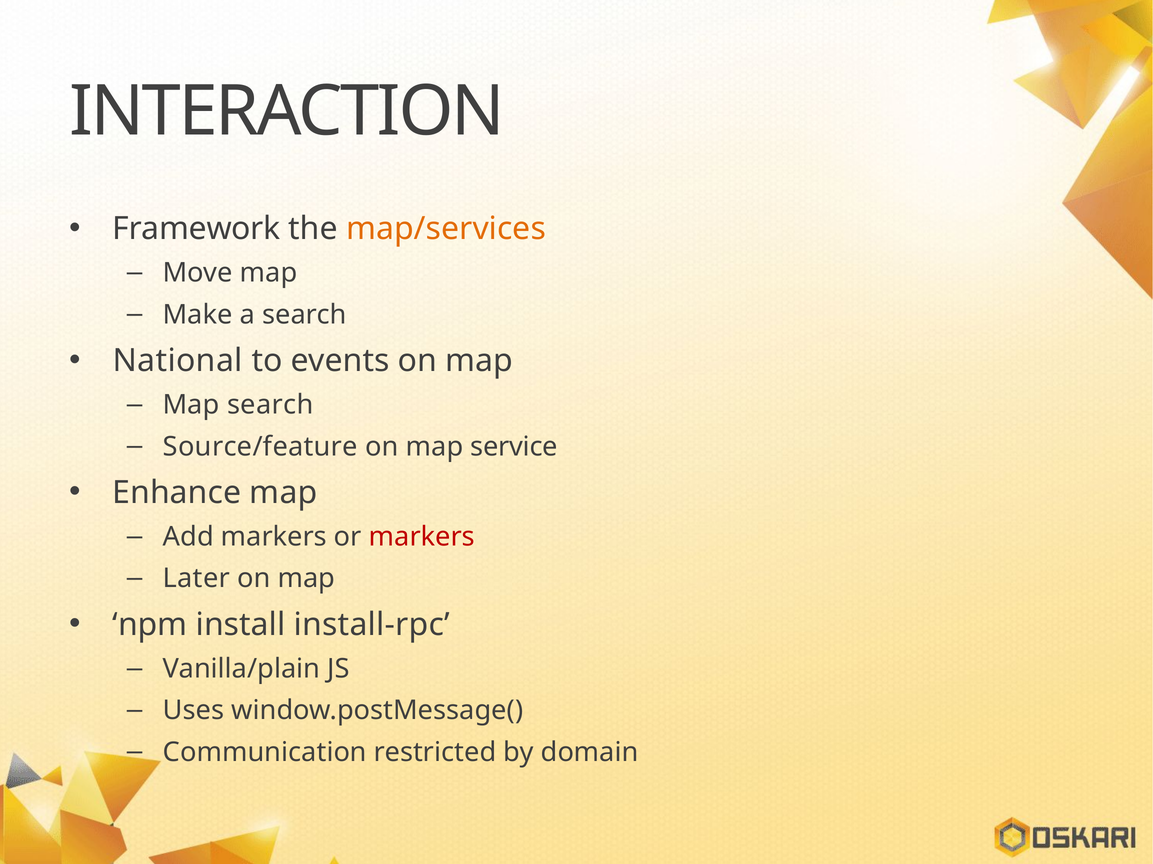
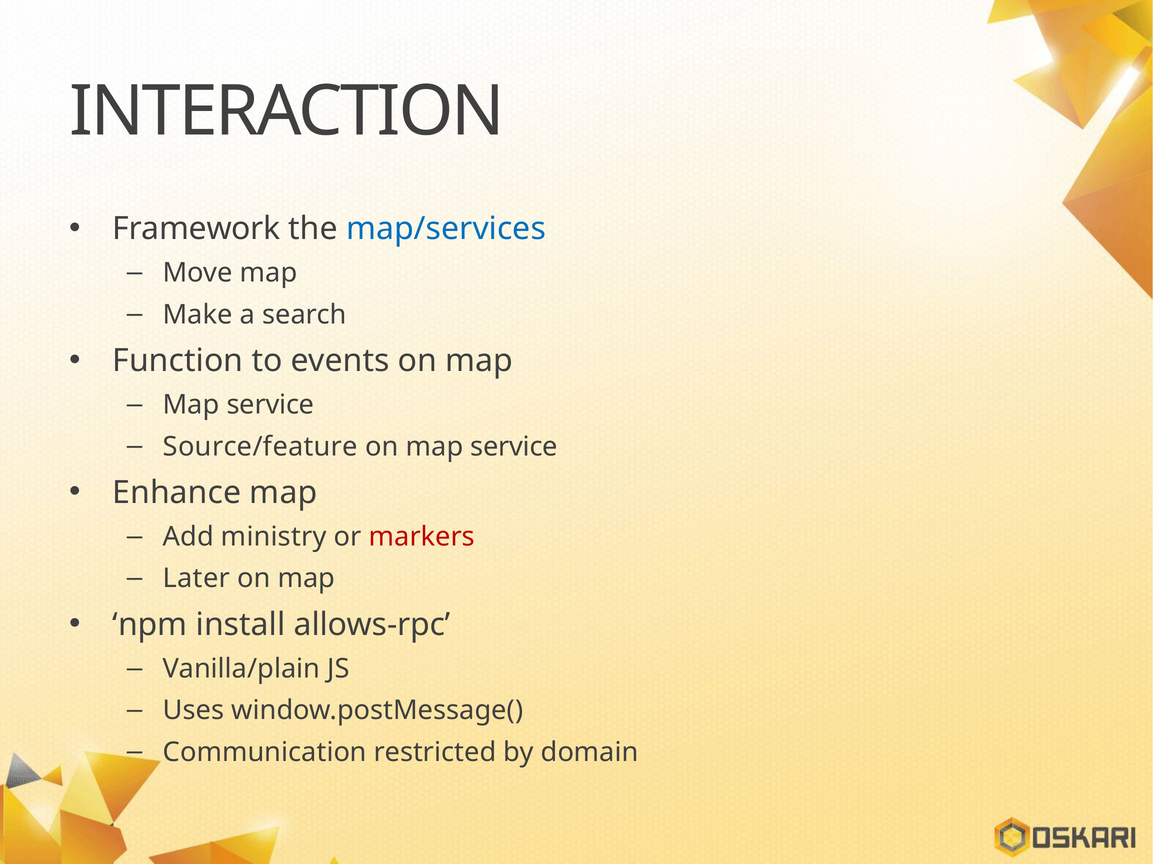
map/services colour: orange -> blue (446, 229)
National: National -> Function (178, 361)
search: search -> service (270, 405)
Add markers: markers -> ministry (274, 537)
install-rpc: install-rpc -> allows-rpc (372, 625)
